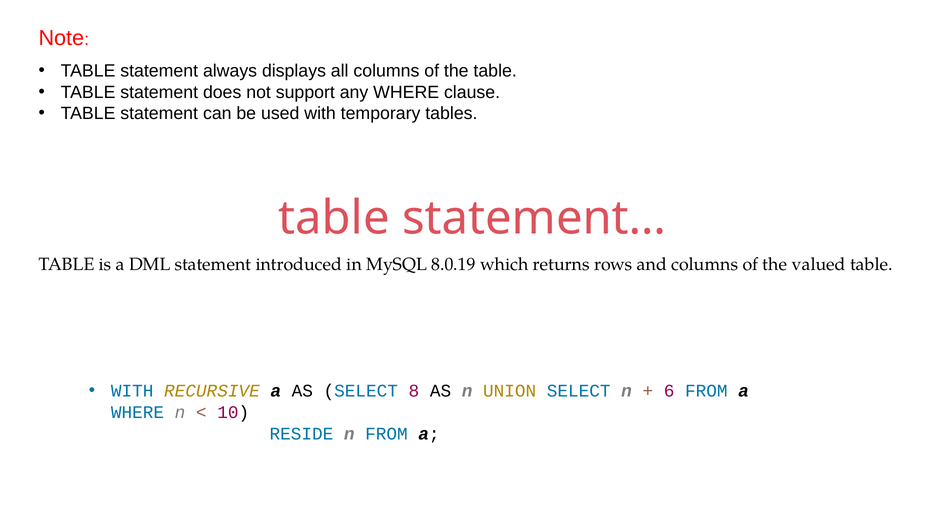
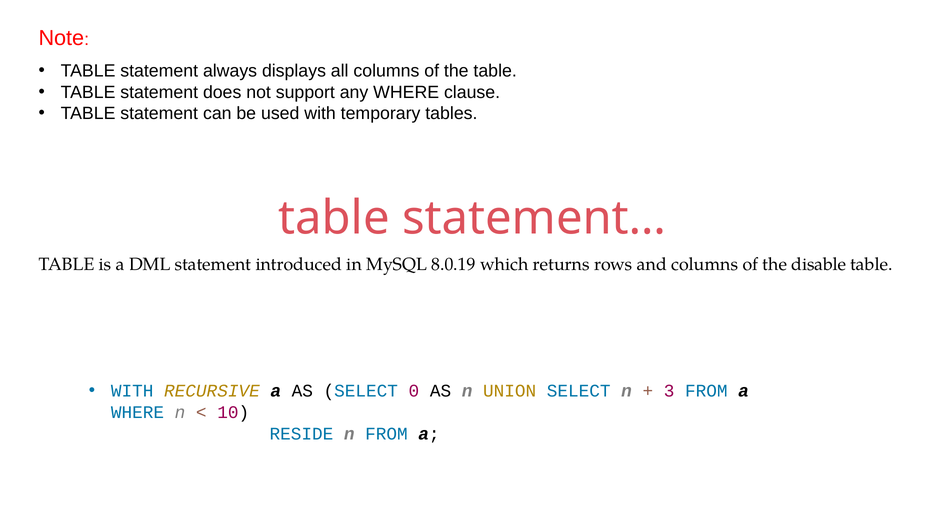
valued: valued -> disable (819, 264)
8: 8 -> 0 (414, 391)
6: 6 -> 3 (669, 391)
